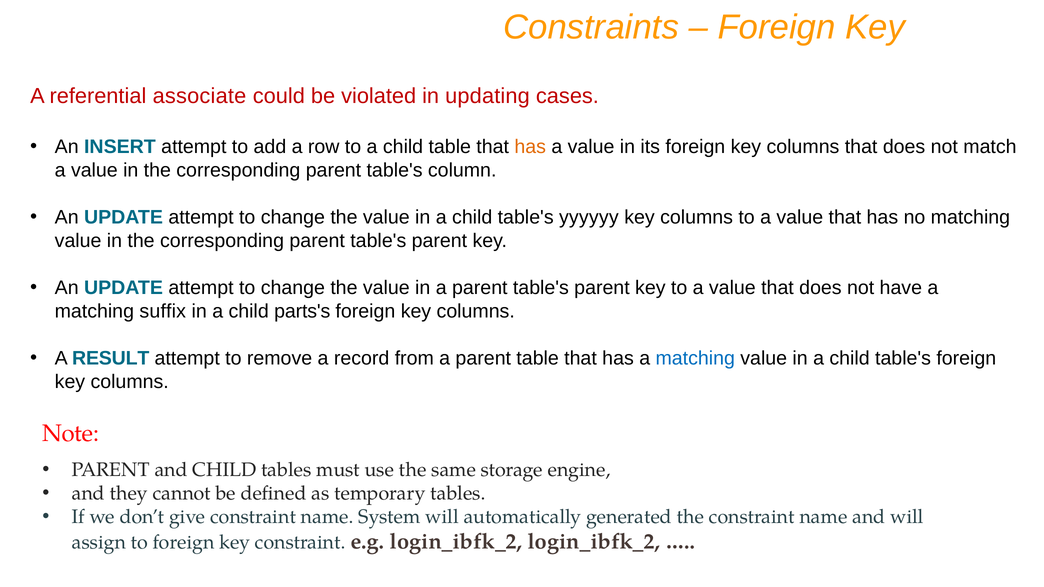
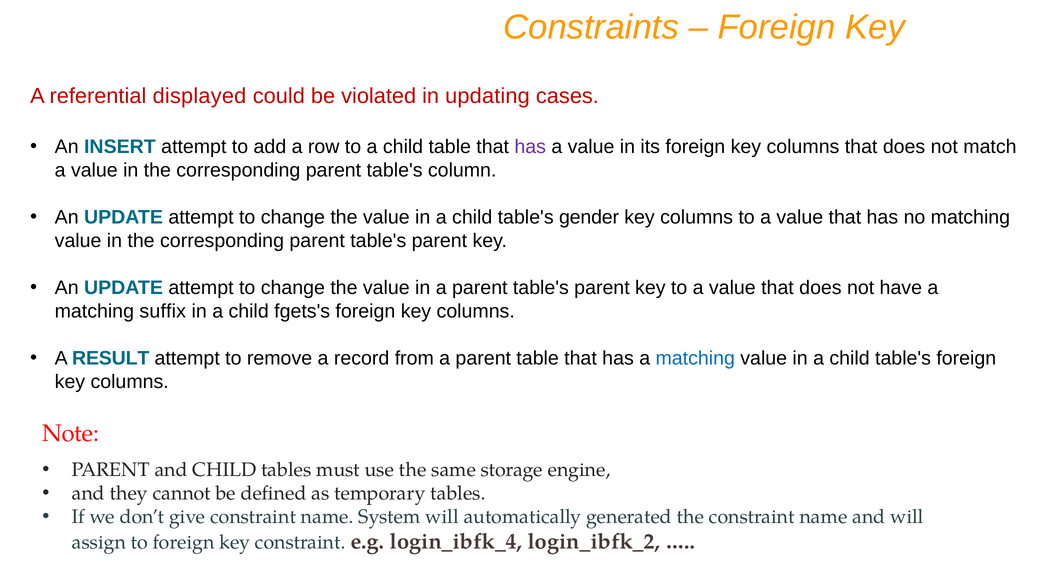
associate: associate -> displayed (199, 96)
has colour: orange -> purple (530, 147)
yyyyyy: yyyyyy -> gender (589, 217)
parts's: parts's -> fgets's (302, 311)
e.g login_ibfk_2: login_ibfk_2 -> login_ibfk_4 (456, 542)
